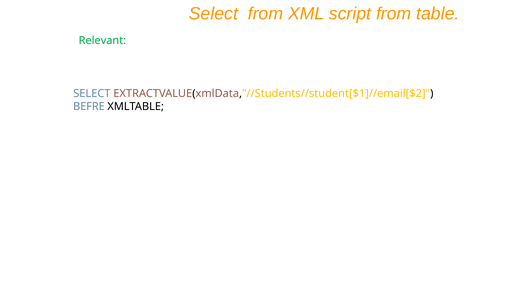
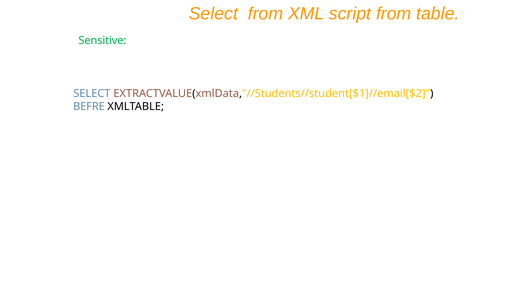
Relevant: Relevant -> Sensitive (102, 41)
